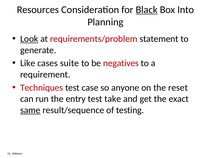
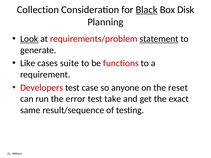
Resources: Resources -> Collection (38, 10)
Into: Into -> Disk (186, 10)
statement underline: none -> present (159, 39)
negatives: negatives -> functions (121, 63)
Techniques: Techniques -> Developers (42, 88)
entry: entry -> error (76, 99)
same underline: present -> none (30, 110)
